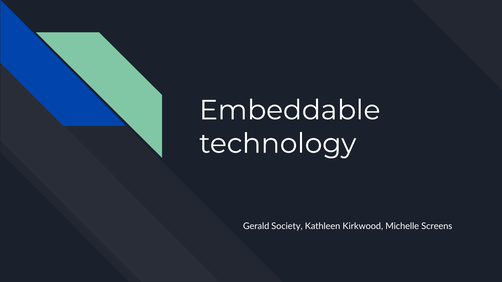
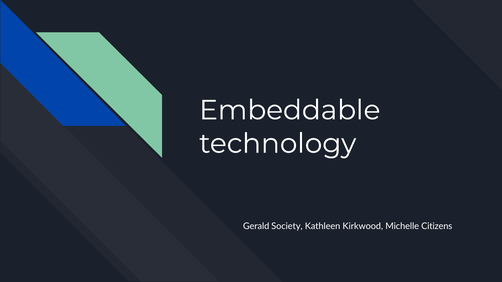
Screens: Screens -> Citizens (437, 227)
